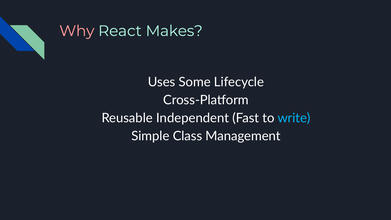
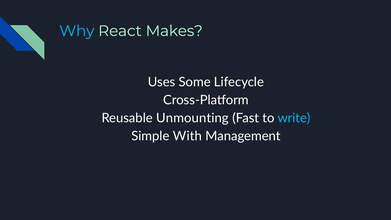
Why colour: pink -> light blue (77, 31)
Independent: Independent -> Unmounting (193, 118)
Class: Class -> With (187, 136)
